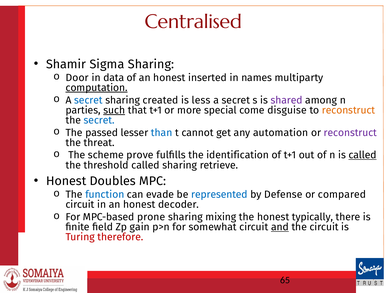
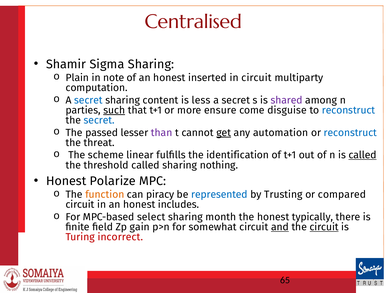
Door: Door -> Plain (77, 78)
data: data -> note (114, 78)
in names: names -> circuit (256, 78)
computation underline: present -> none (97, 88)
created: created -> content (161, 100)
special: special -> ensure (220, 110)
reconstruct colour: orange -> blue (349, 110)
than colour: blue -> purple (162, 133)
get underline: none -> present (224, 133)
reconstruct colour: purple -> blue (350, 133)
prove: prove -> linear (140, 155)
retrieve: retrieve -> nothing (219, 165)
Doubles: Doubles -> Polarize (113, 181)
function colour: blue -> orange (105, 195)
evade: evade -> piracy (160, 195)
Defense: Defense -> Trusting (283, 195)
decoder: decoder -> includes (179, 205)
prone: prone -> select (151, 217)
mixing: mixing -> month (221, 217)
circuit underline: none -> present (324, 227)
therefore: therefore -> incorrect (120, 237)
